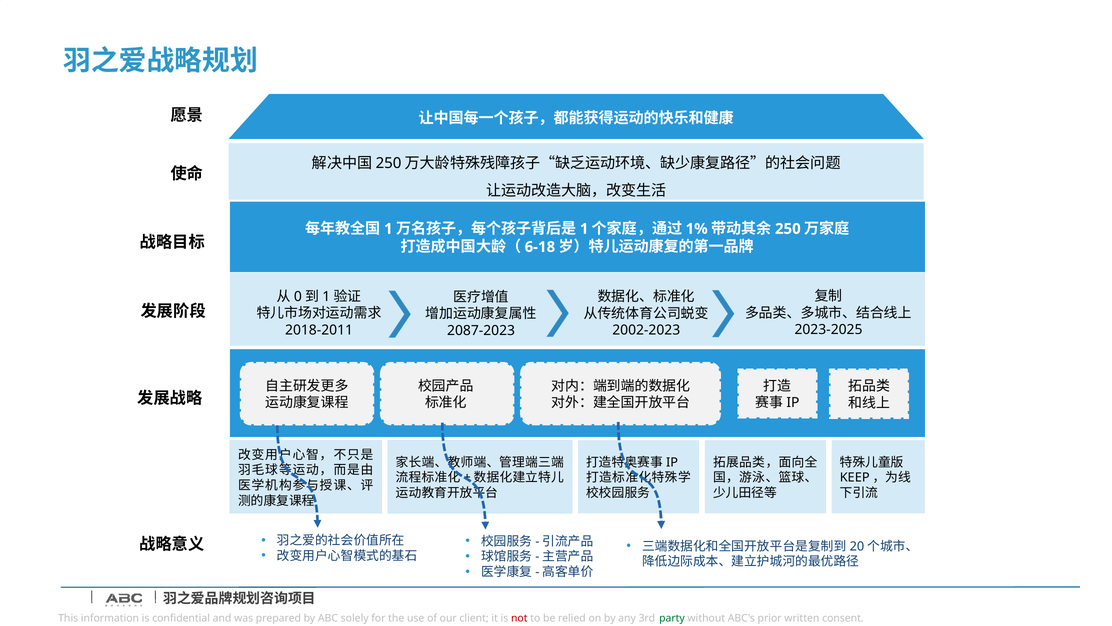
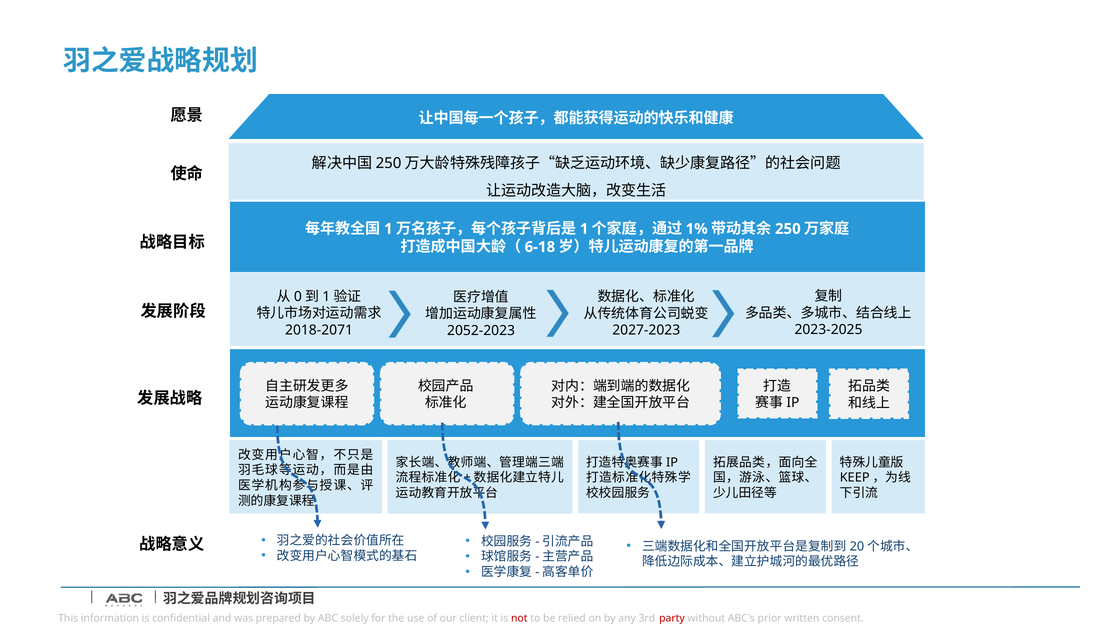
2018-2011: 2018-2011 -> 2018-2071 (319, 330)
2002-2023: 2002-2023 -> 2027-2023 (646, 330)
2087-2023: 2087-2023 -> 2052-2023 (481, 330)
party colour: green -> red (672, 618)
